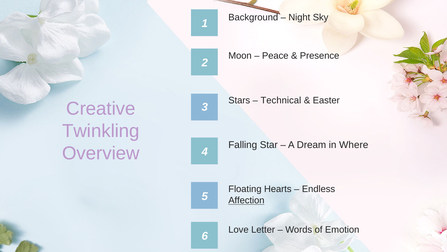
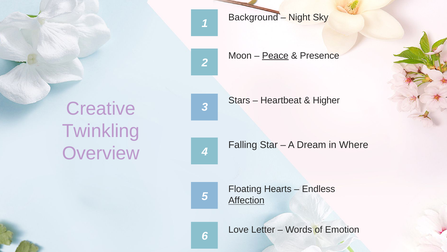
Peace underline: none -> present (275, 56)
Technical: Technical -> Heartbeat (281, 100)
Easter: Easter -> Higher (326, 100)
